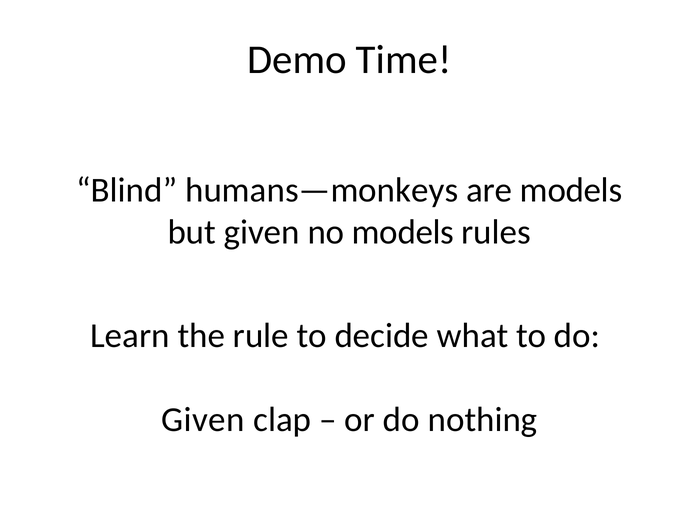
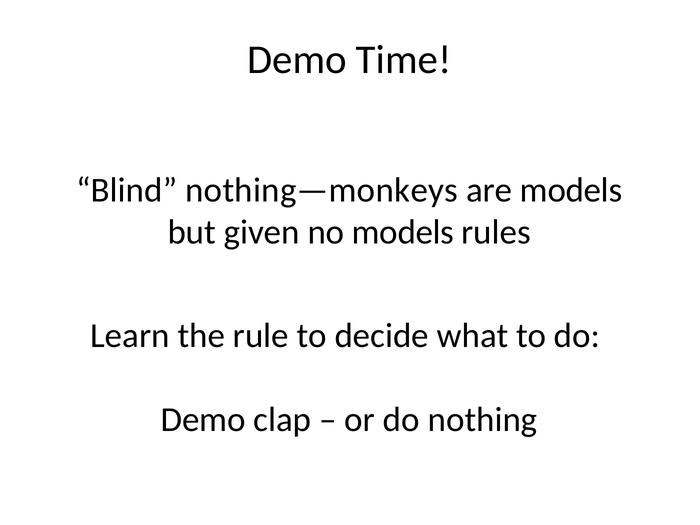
humans—monkeys: humans—monkeys -> nothing—monkeys (322, 190)
Given: Given -> Demo (203, 420)
